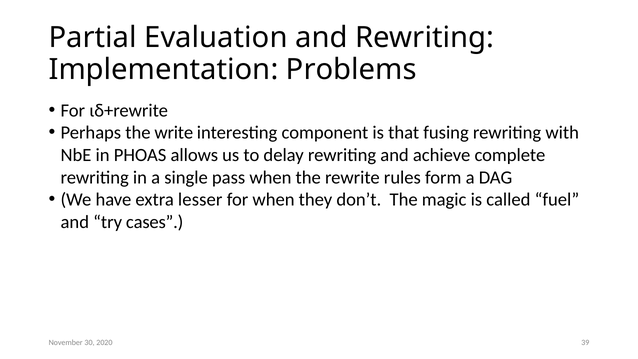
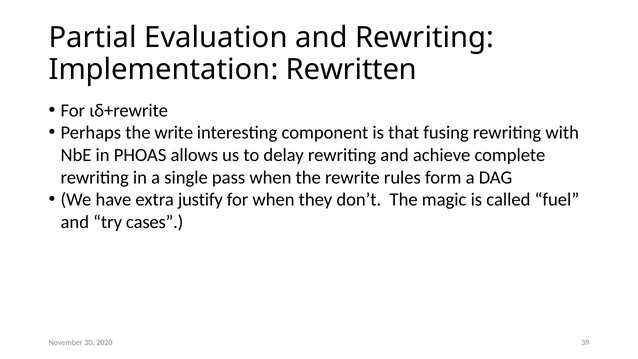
Problems: Problems -> Rewritten (351, 69)
lesser: lesser -> justify (200, 200)
